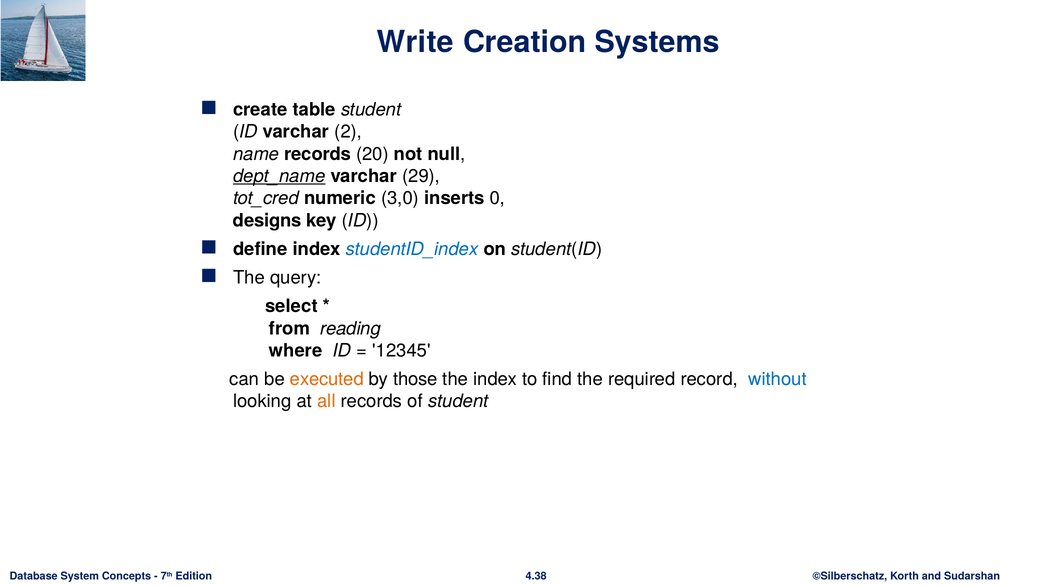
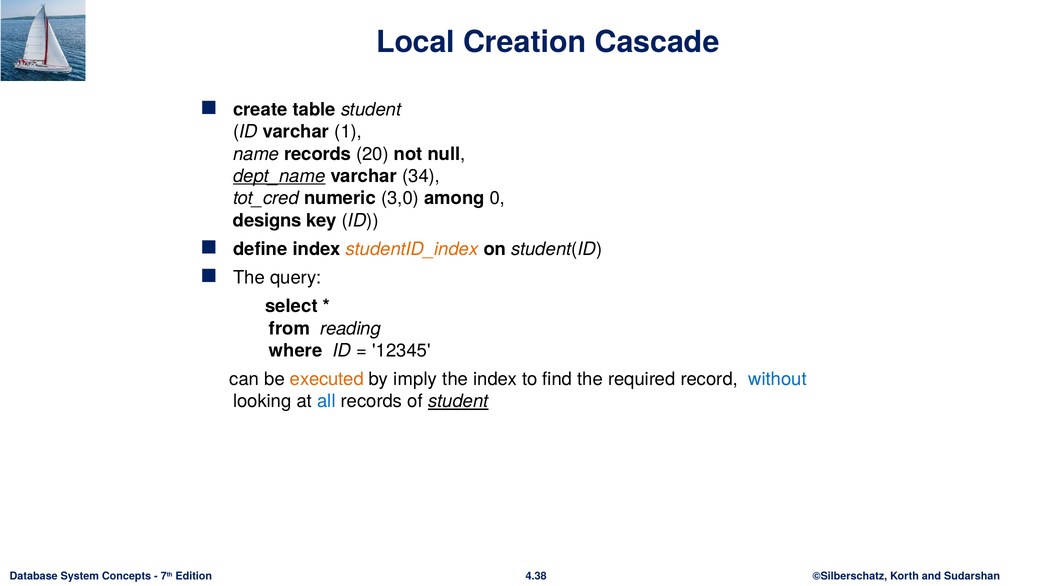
Write: Write -> Local (415, 42)
Systems: Systems -> Cascade (657, 42)
2: 2 -> 1 (348, 132)
29: 29 -> 34 (421, 176)
inserts: inserts -> among (454, 198)
studentID_index colour: blue -> orange (412, 249)
those: those -> imply (415, 379)
all colour: orange -> blue (326, 401)
student underline: none -> present (458, 401)
